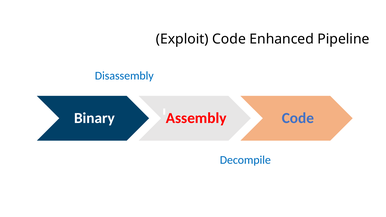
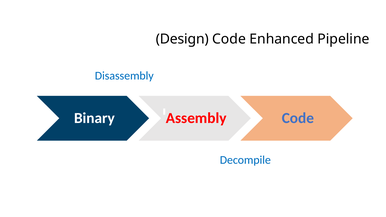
Exploit: Exploit -> Design (182, 39)
